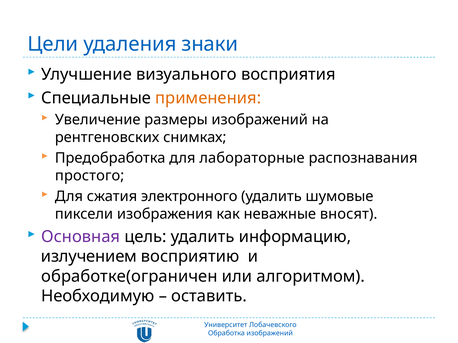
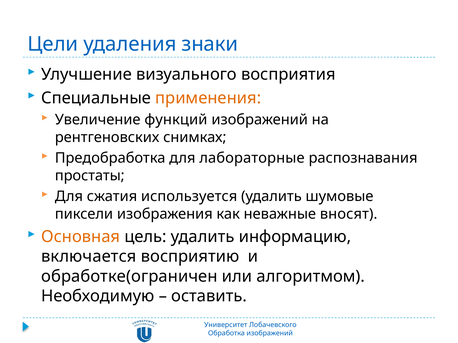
размеры: размеры -> функций (176, 120)
простого: простого -> простаты (90, 176)
электронного: электронного -> используется (189, 197)
Основная colour: purple -> orange (81, 237)
излучением: излучением -> включается (89, 257)
